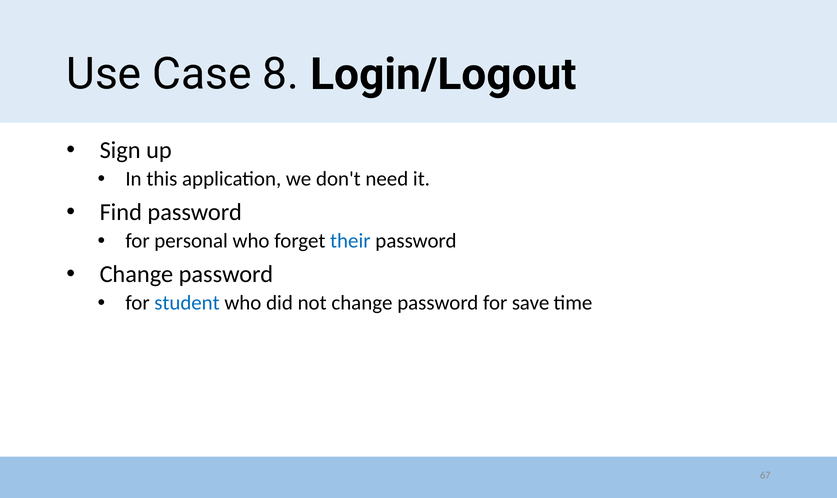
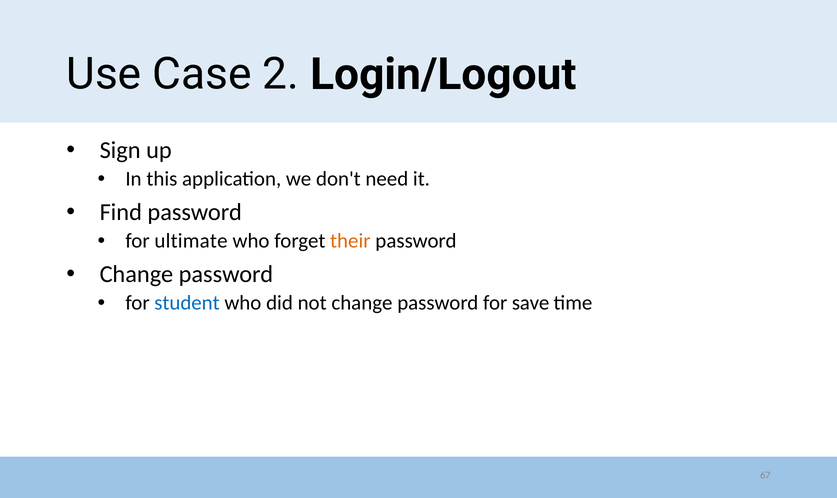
8: 8 -> 2 (281, 74)
personal: personal -> ultimate (191, 241)
their colour: blue -> orange (350, 241)
